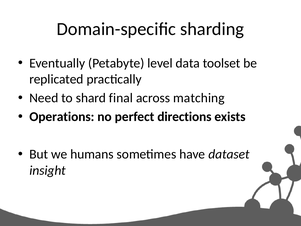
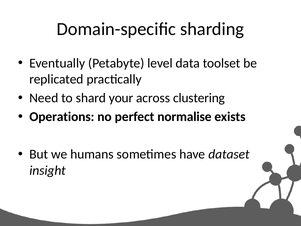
final: final -> your (121, 98)
matching: matching -> clustering (199, 98)
directions: directions -> normalise (184, 117)
